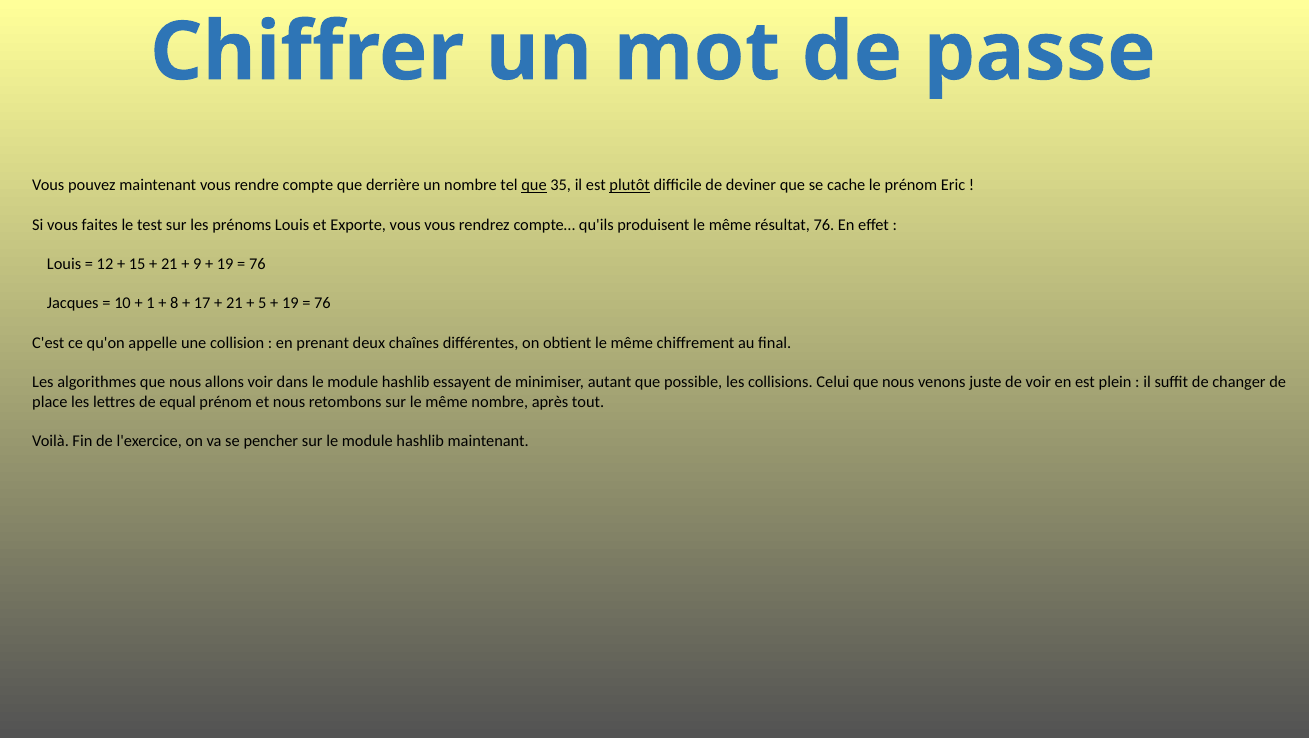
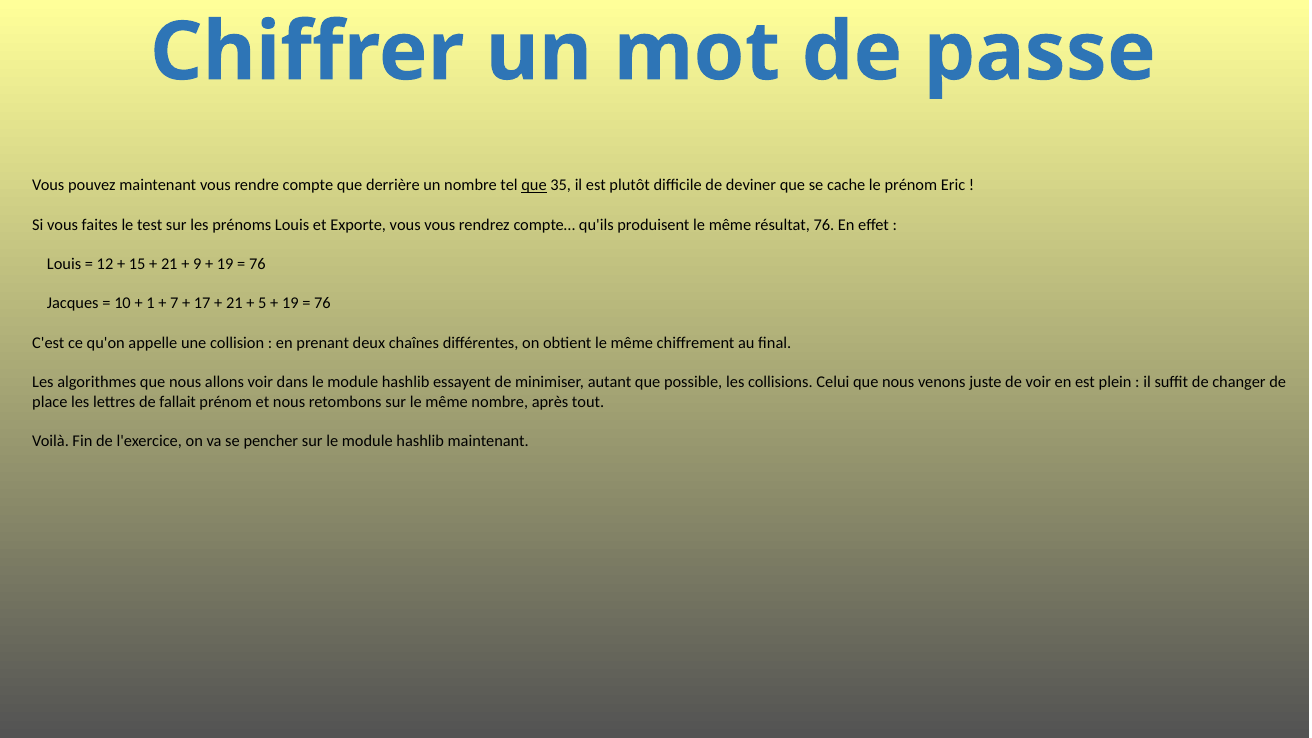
plutôt underline: present -> none (630, 185)
8: 8 -> 7 (174, 303)
equal: equal -> fallait (178, 402)
